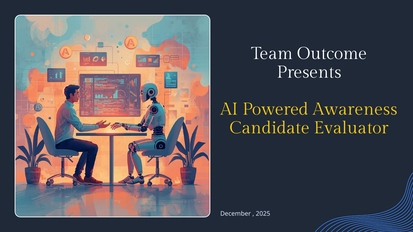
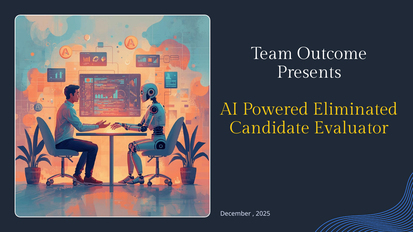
Awareness: Awareness -> Eliminated (355, 109)
